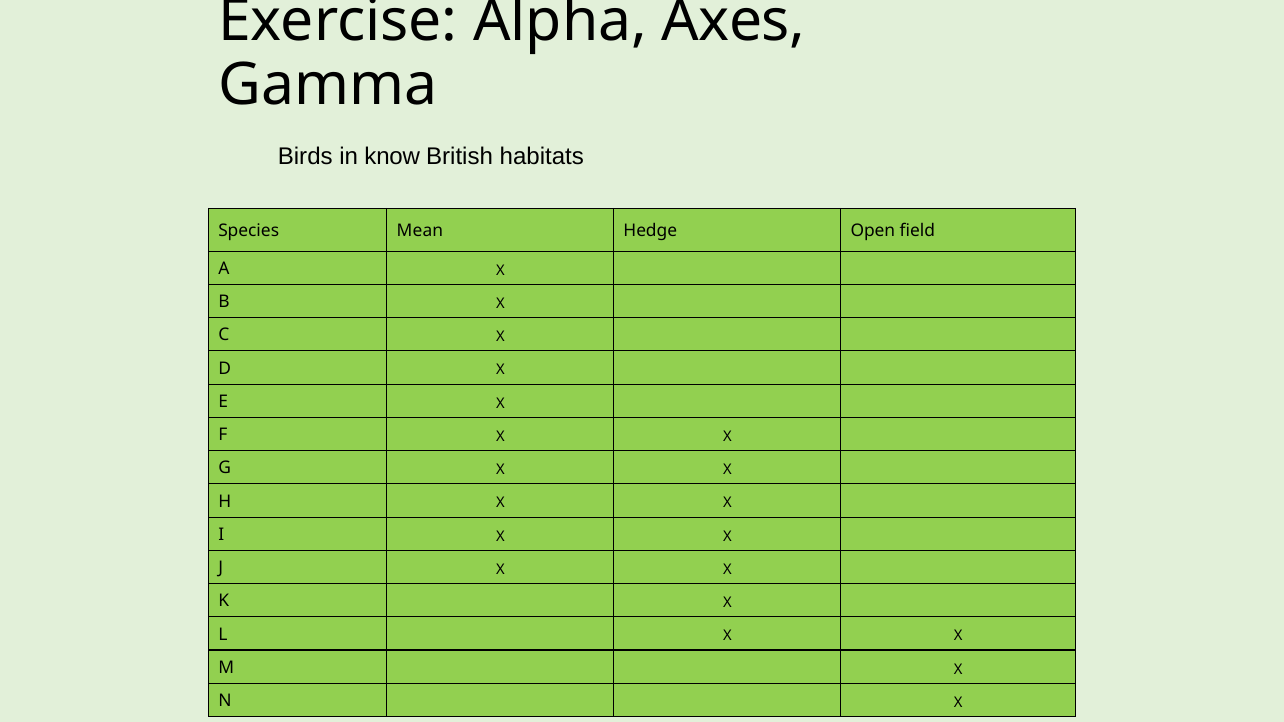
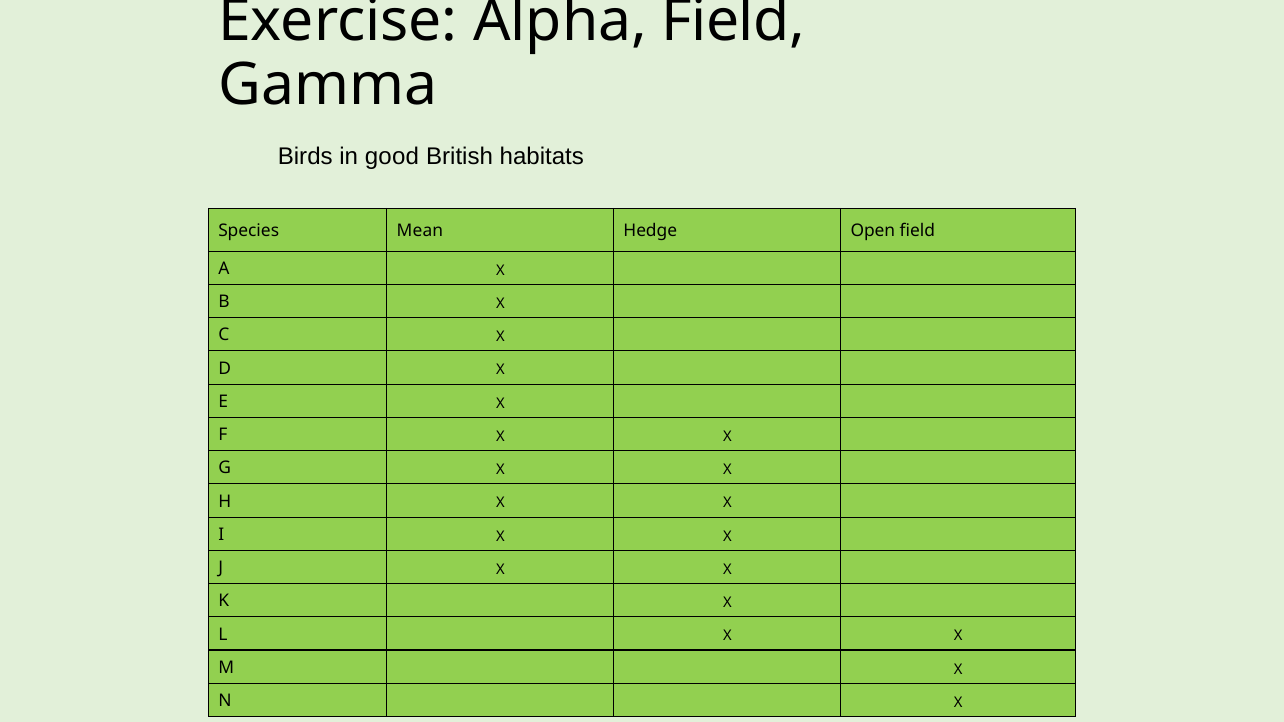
Alpha Axes: Axes -> Field (733, 21)
know: know -> good (392, 157)
